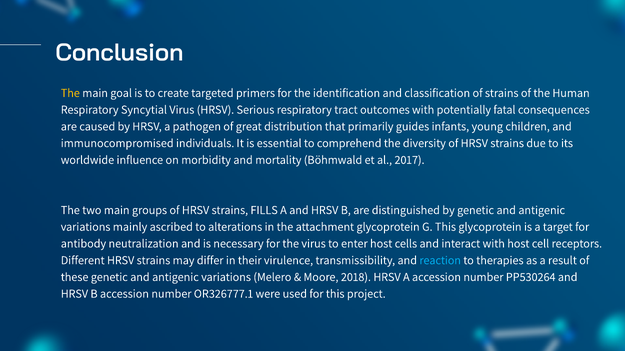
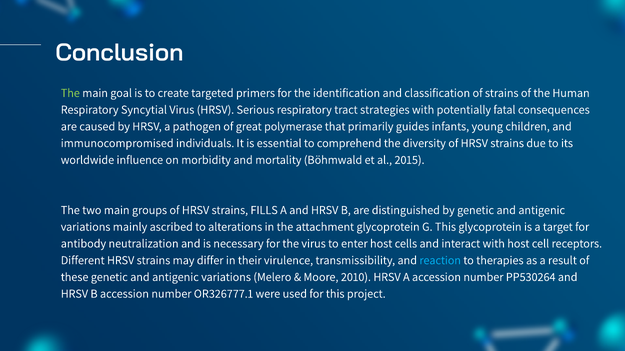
The colour: yellow -> light green (70, 93)
outcomes: outcomes -> strategies (385, 110)
distribution: distribution -> polymerase (293, 127)
2017: 2017 -> 2015 (409, 160)
2018: 2018 -> 2010 (356, 277)
